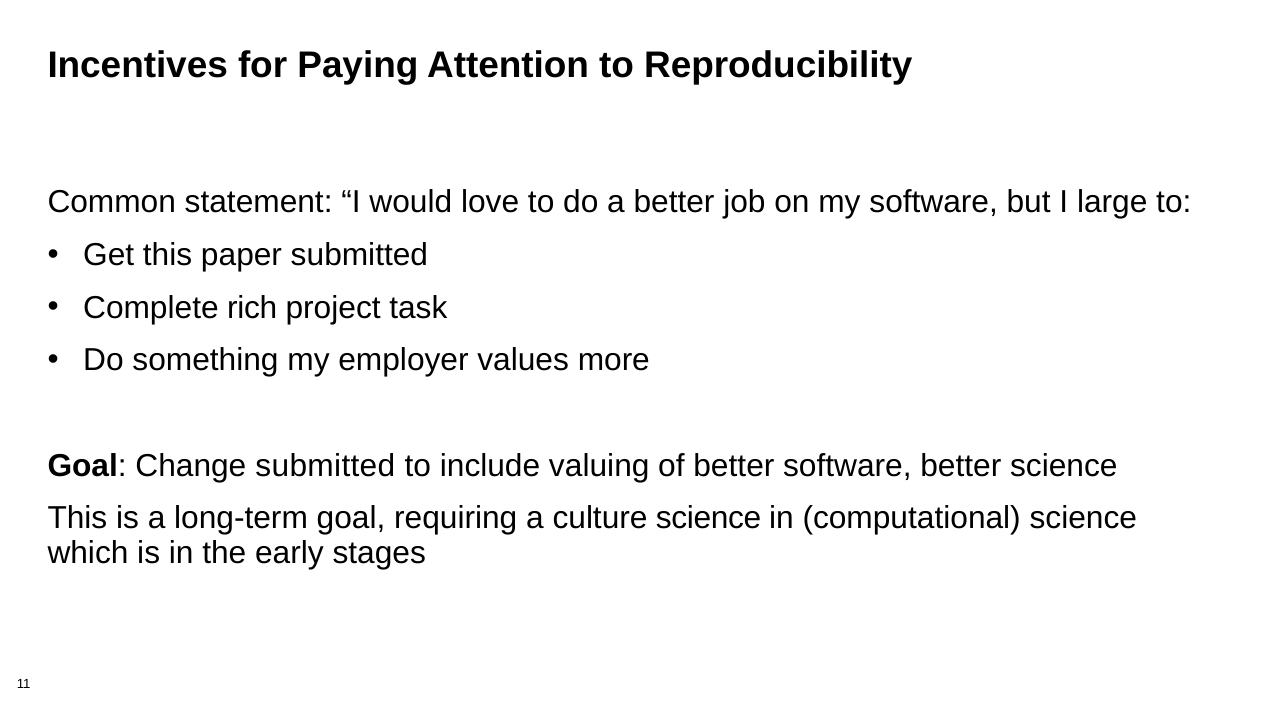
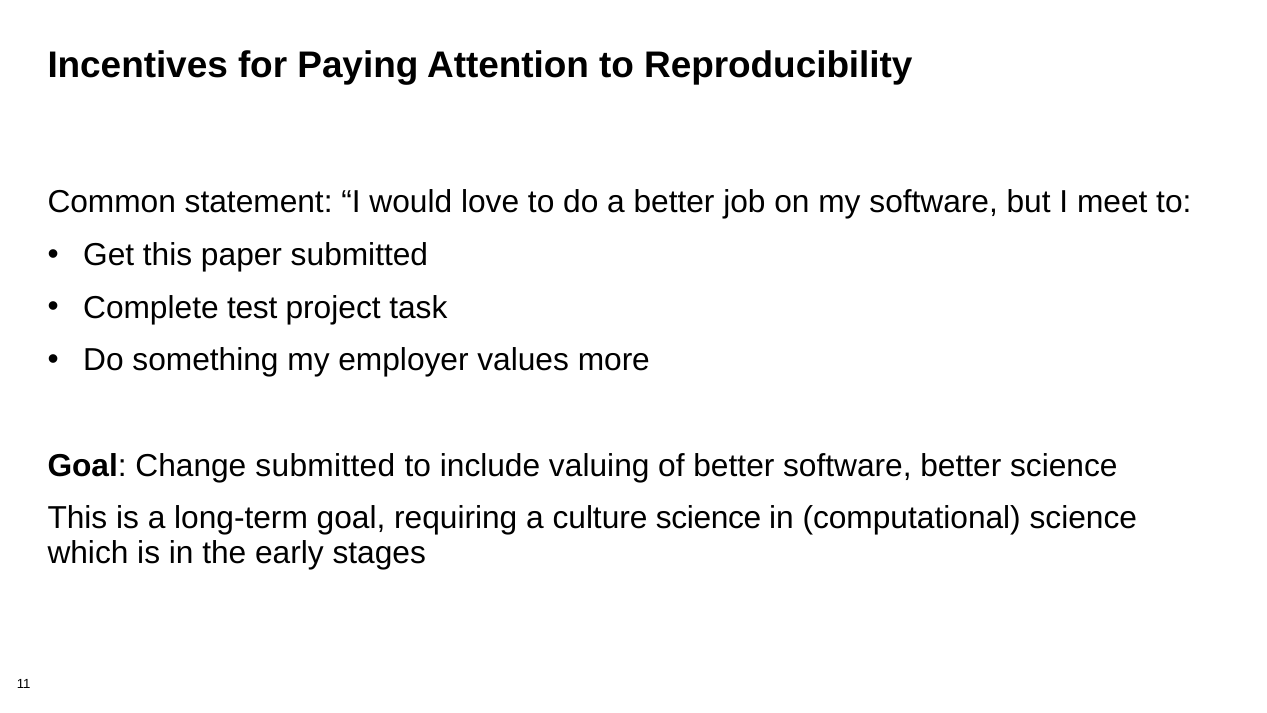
large: large -> meet (1112, 202)
rich: rich -> test (252, 308)
